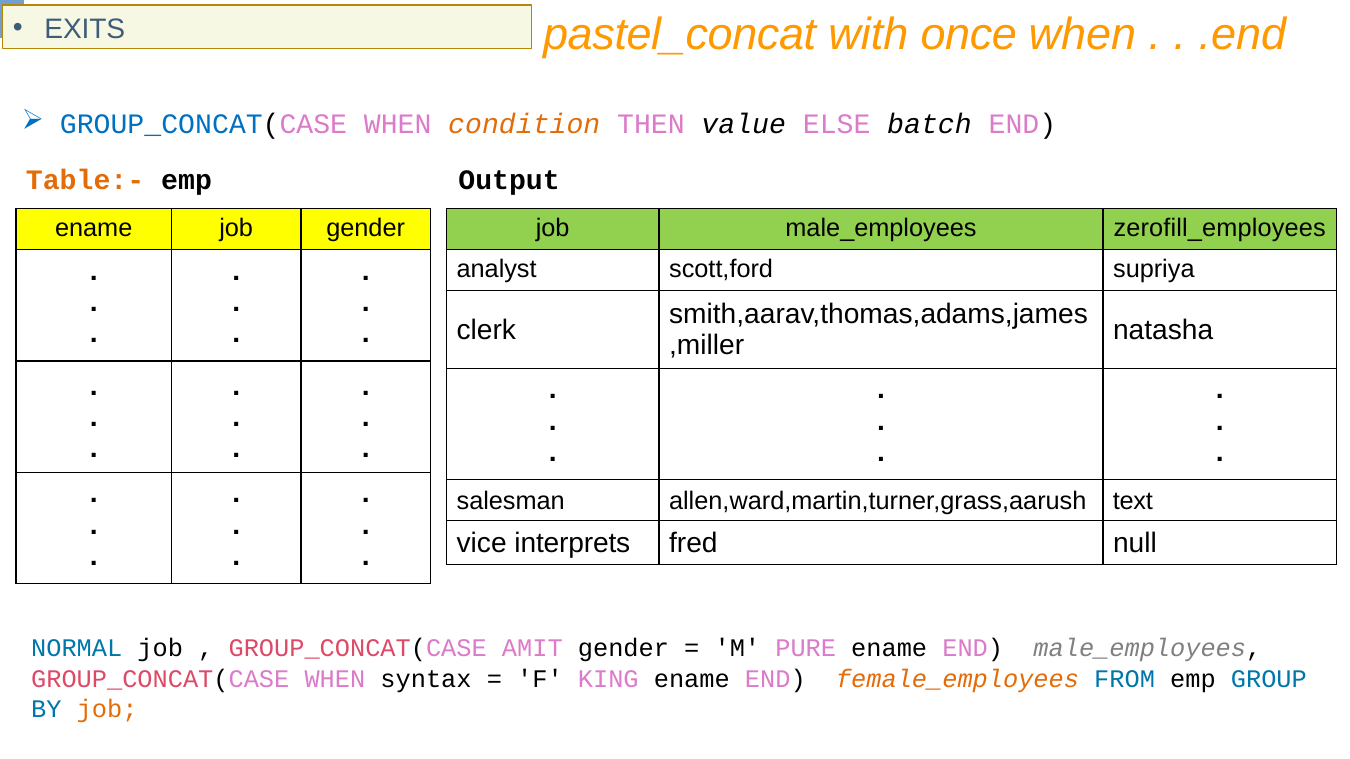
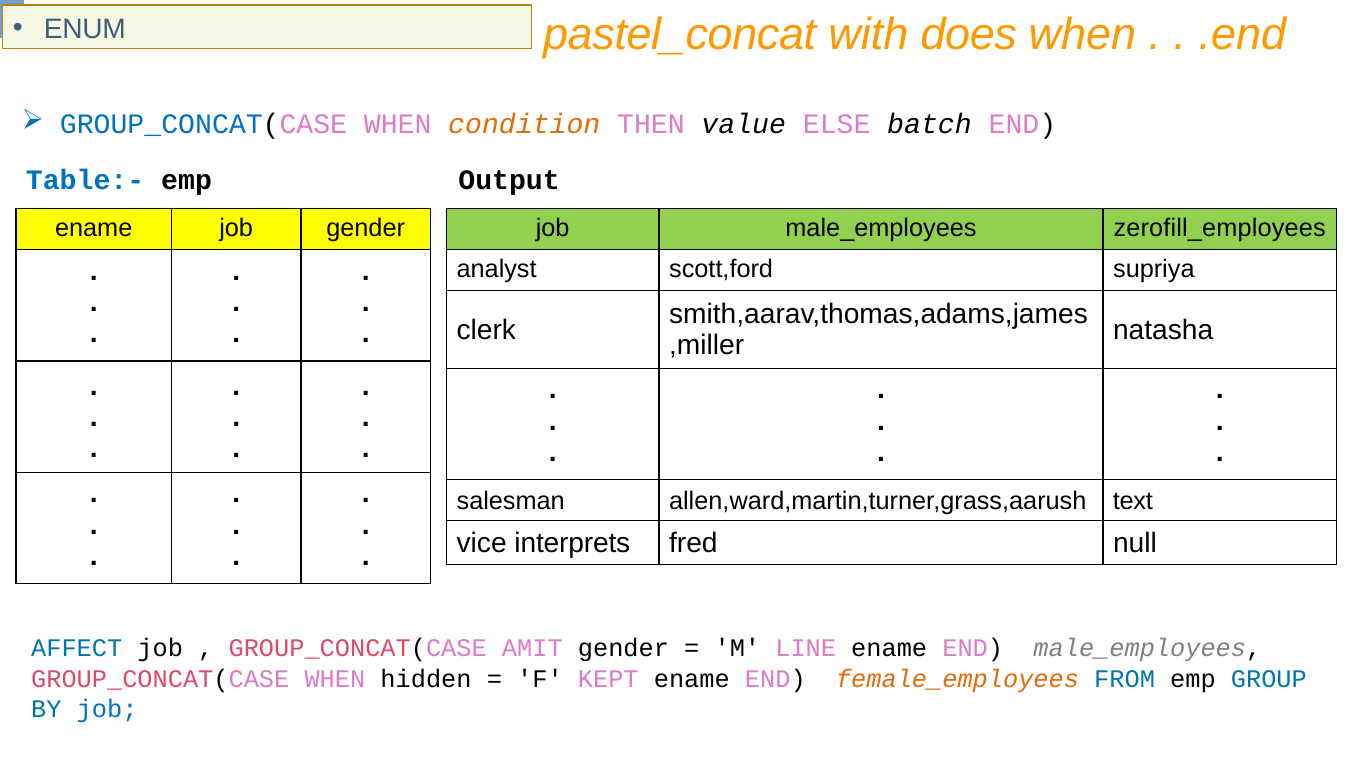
EXITS: EXITS -> ENUM (85, 29)
once: once -> does (969, 35)
Table:- colour: orange -> blue (85, 180)
NORMAL: NORMAL -> AFFECT (77, 649)
PURE: PURE -> LINE (806, 649)
syntax: syntax -> hidden (426, 679)
KING: KING -> KEPT (608, 679)
job colour: orange -> blue (107, 710)
